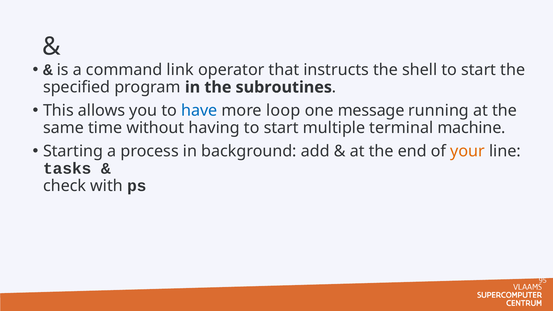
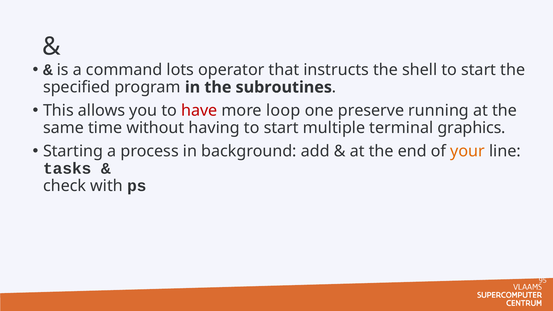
link: link -> lots (180, 70)
have colour: blue -> red (199, 110)
message: message -> preserve (371, 110)
machine: machine -> graphics (472, 128)
